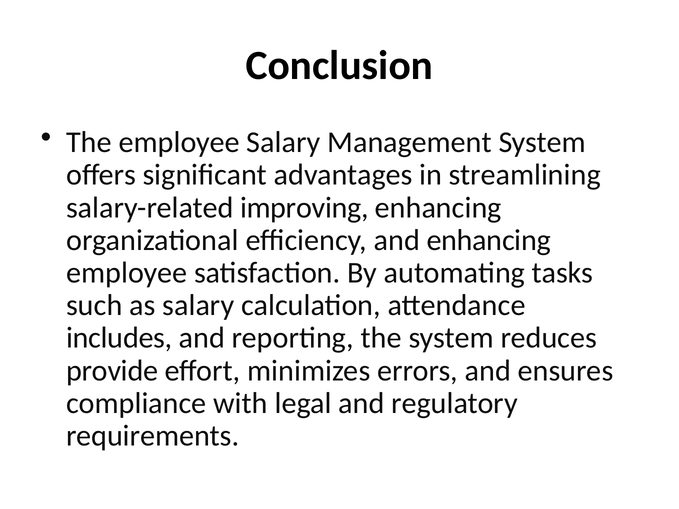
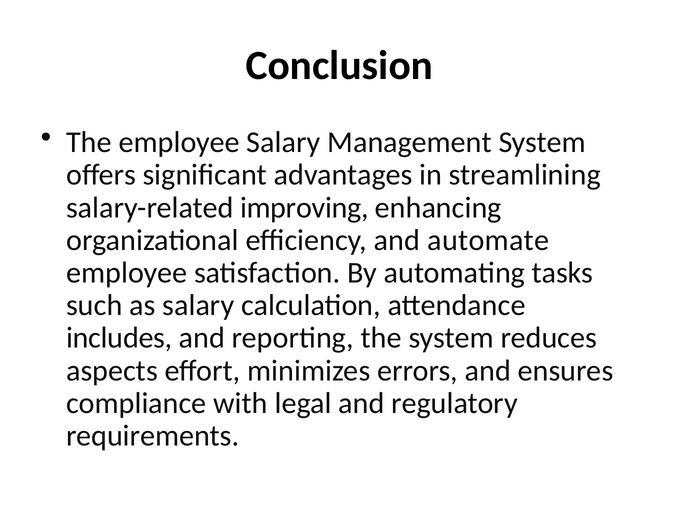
and enhancing: enhancing -> automate (488, 240)
provide: provide -> aspects (112, 371)
